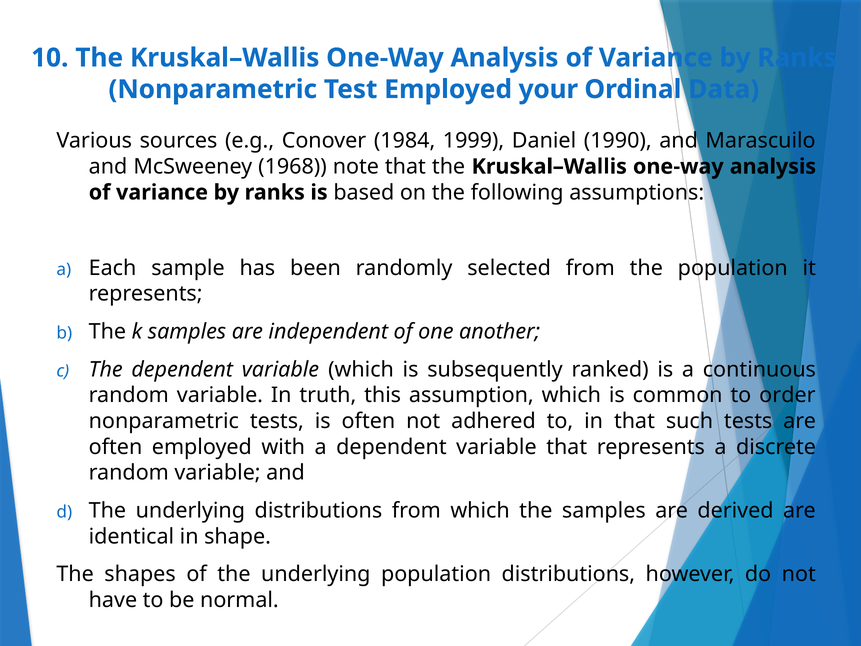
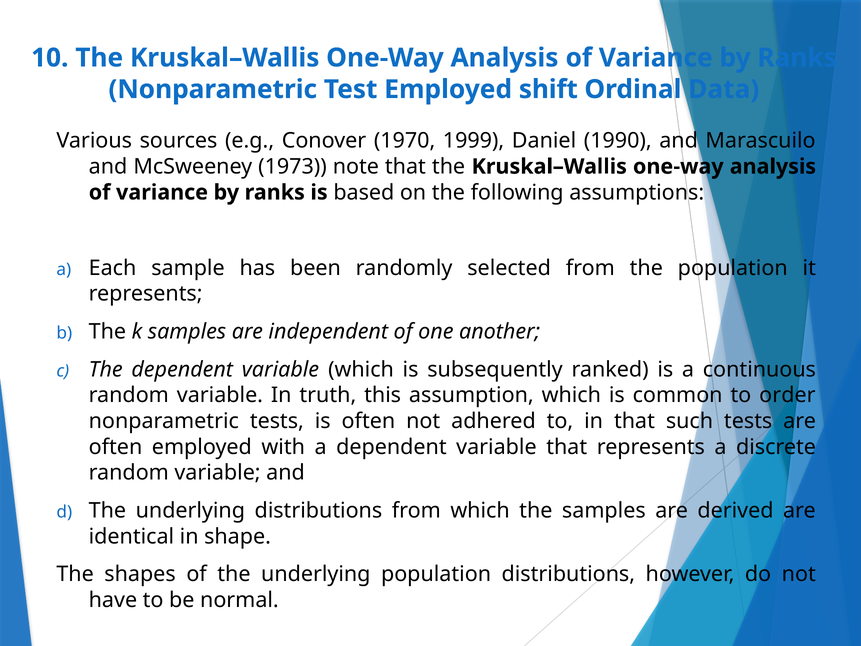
your: your -> shift (548, 89)
1984: 1984 -> 1970 (405, 141)
1968: 1968 -> 1973 (292, 167)
